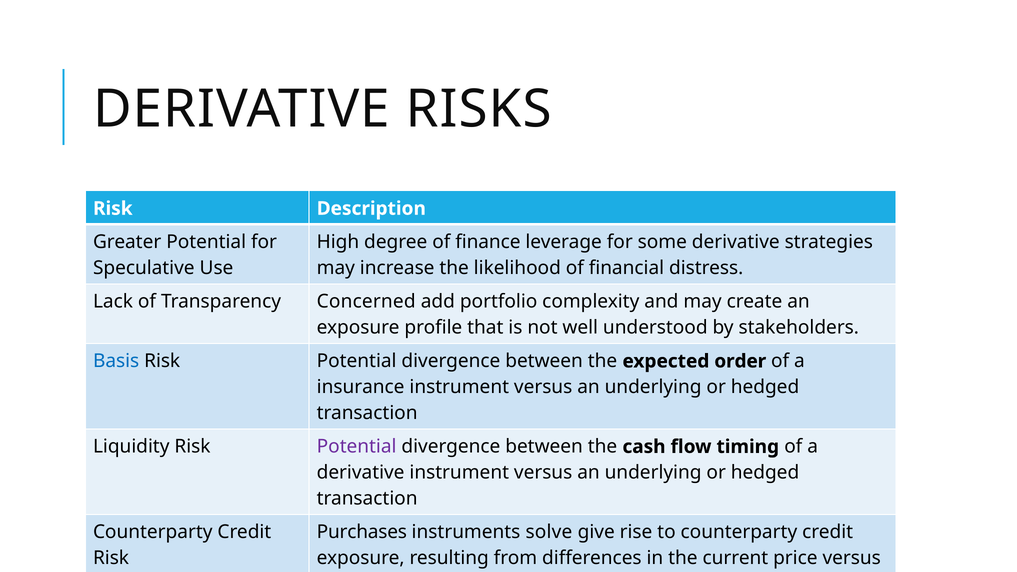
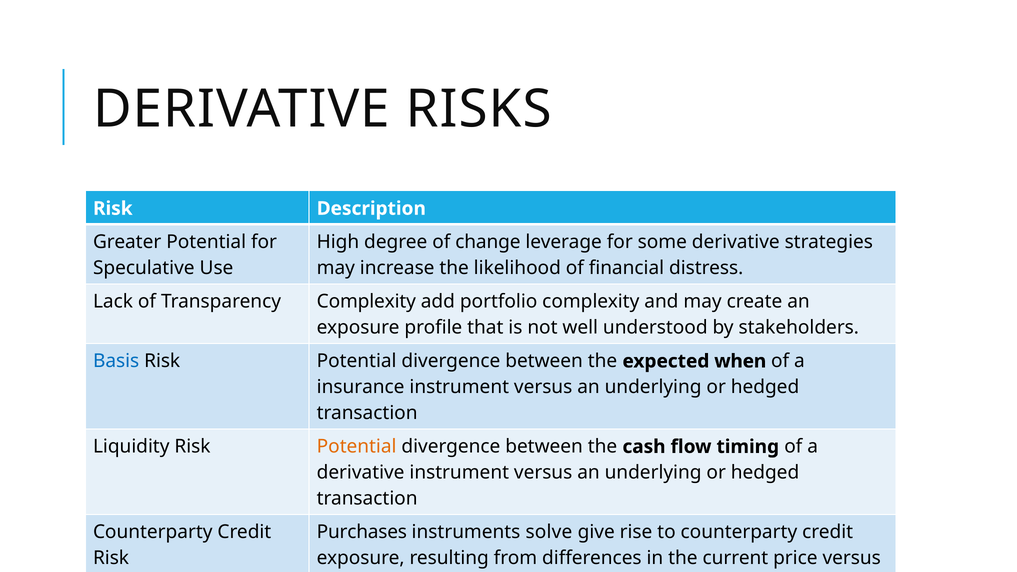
finance: finance -> change (488, 242)
Transparency Concerned: Concerned -> Complexity (366, 302)
order: order -> when (740, 361)
Potential colour: purple -> orange (357, 447)
